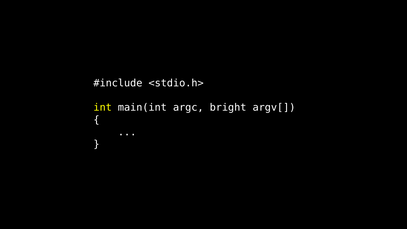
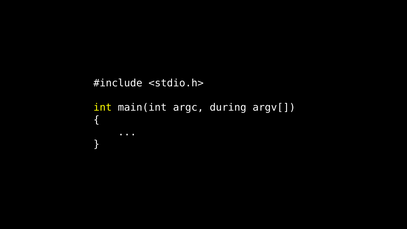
bright: bright -> during (228, 108)
